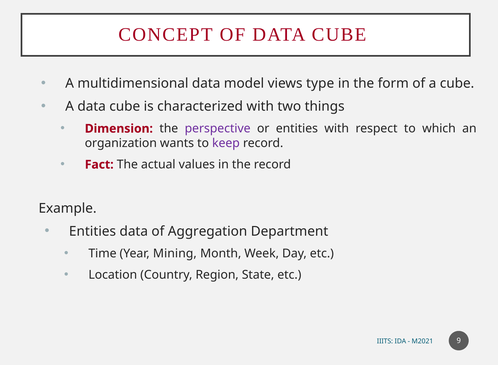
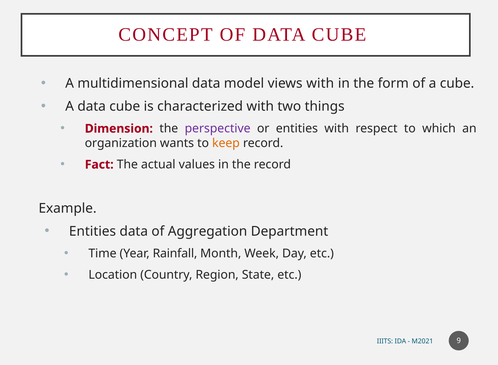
views type: type -> with (320, 83)
keep colour: purple -> orange (226, 143)
Mining: Mining -> Rainfall (175, 253)
